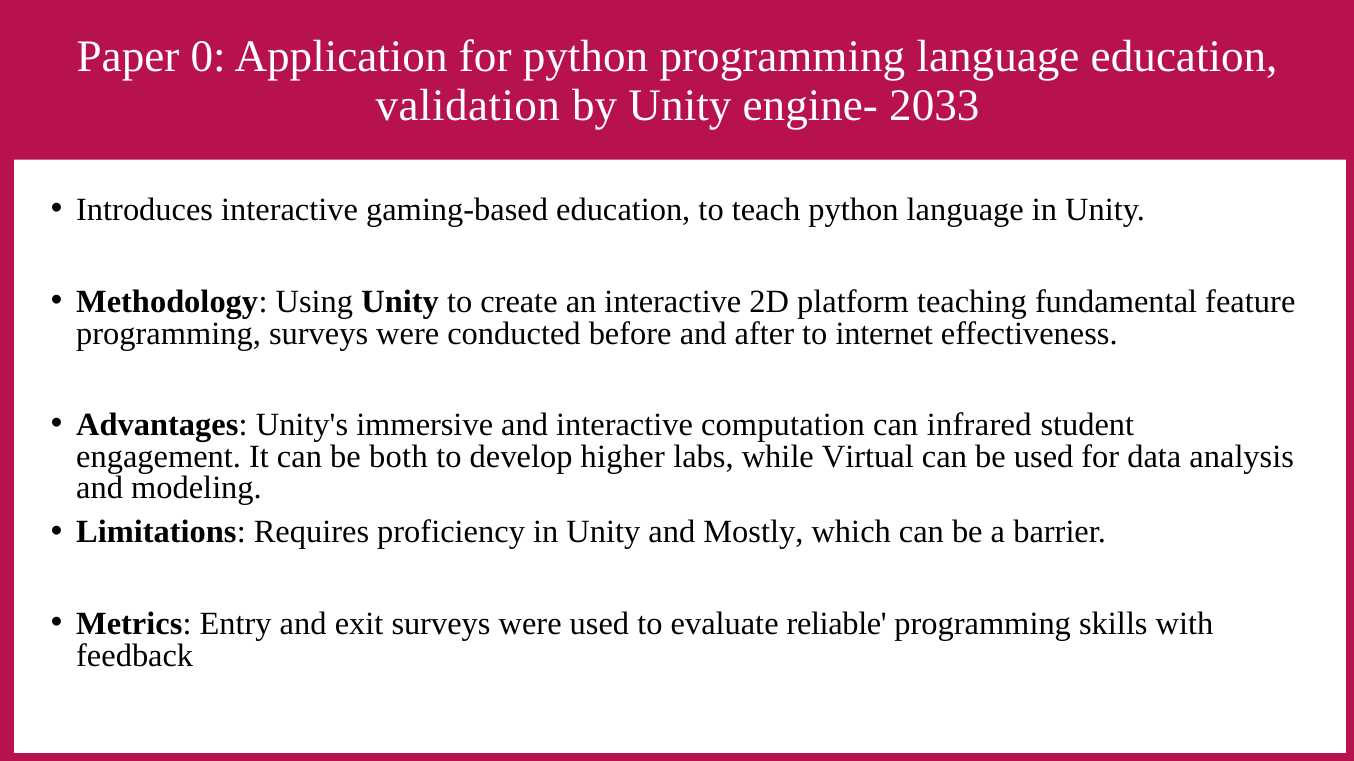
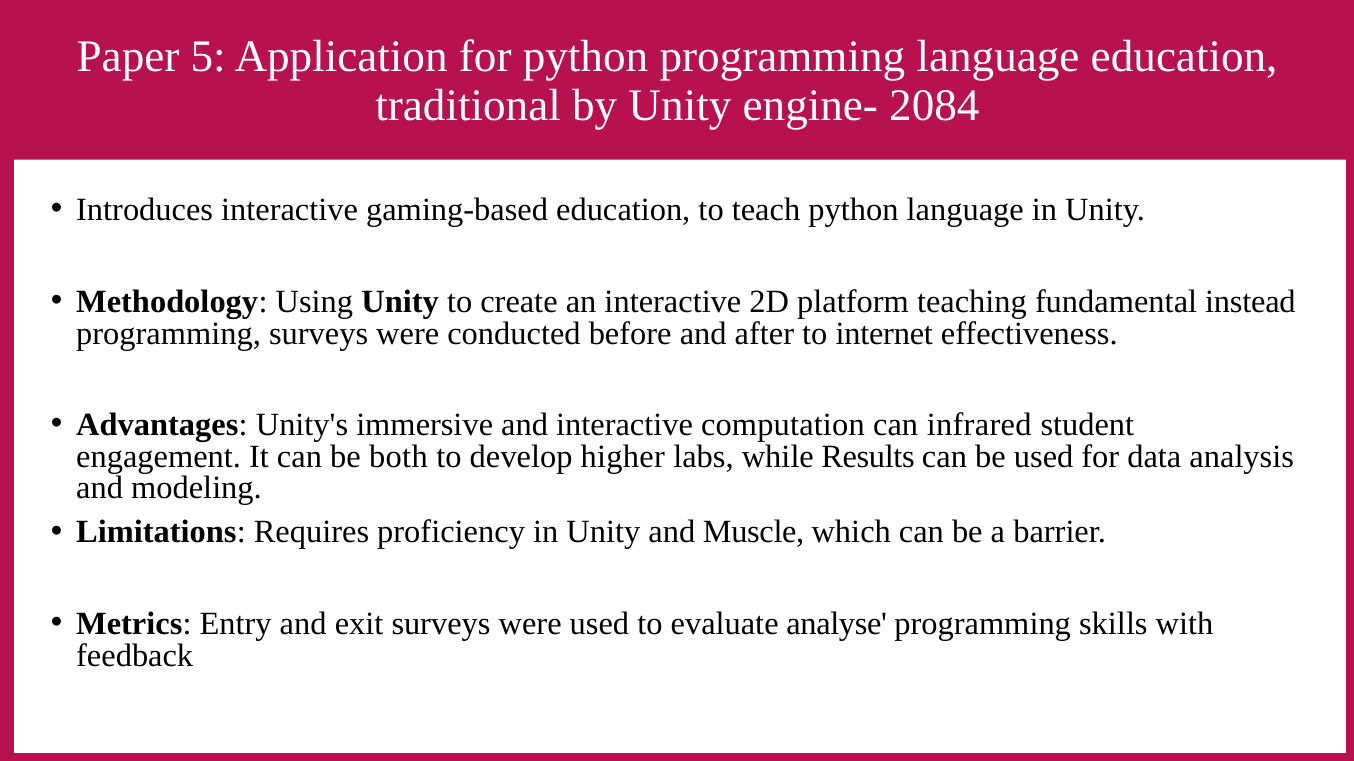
0: 0 -> 5 (208, 57)
validation: validation -> traditional (468, 106)
2033: 2033 -> 2084 (934, 106)
feature: feature -> instead (1250, 302)
Virtual: Virtual -> Results (868, 457)
Mostly: Mostly -> Muscle (754, 533)
reliable: reliable -> analyse (837, 624)
